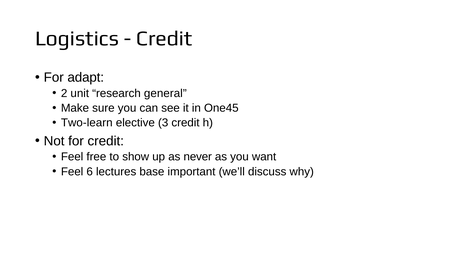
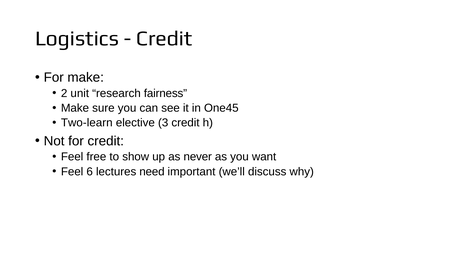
For adapt: adapt -> make (86, 78)
general: general -> fairness (165, 94)
base: base -> need (152, 172)
